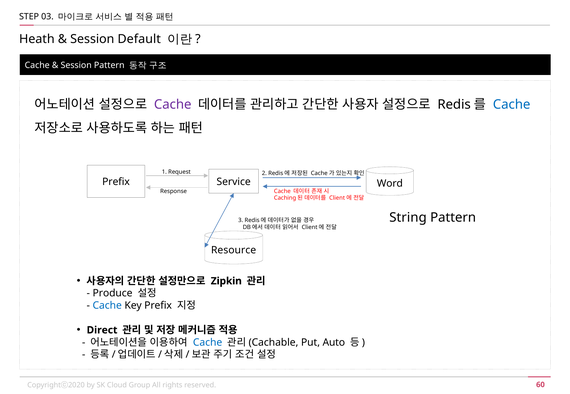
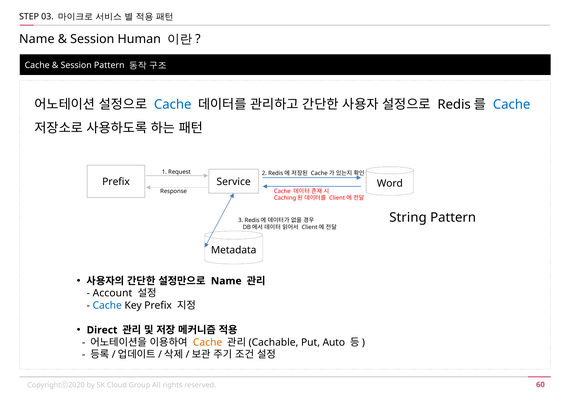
Heath: Heath -> Name (37, 39)
Default: Default -> Human (139, 39)
Cache colour: purple -> blue (173, 105)
Resource: Resource -> Metadata (234, 251)
Zipkin: Zipkin -> Name (226, 281)
Produce: Produce -> Account (112, 294)
Cache colour: blue -> orange (208, 343)
